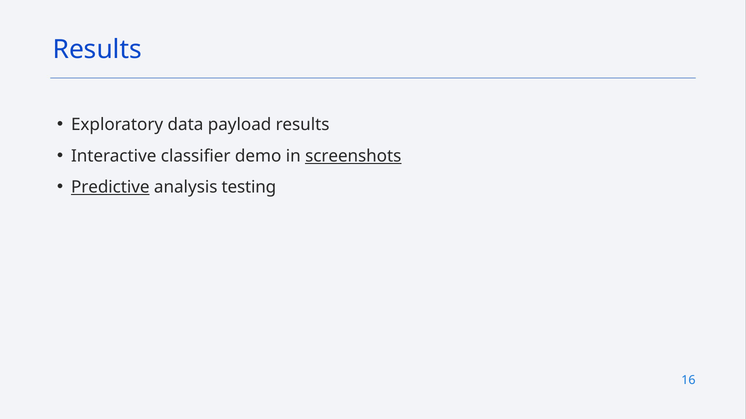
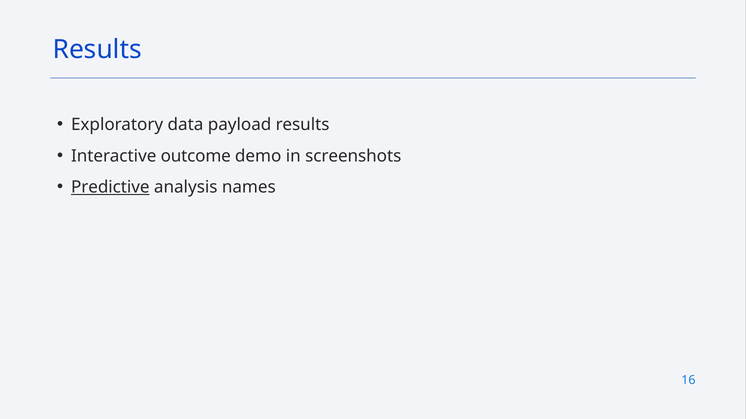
classifier: classifier -> outcome (196, 156)
screenshots underline: present -> none (353, 156)
testing: testing -> names (249, 188)
